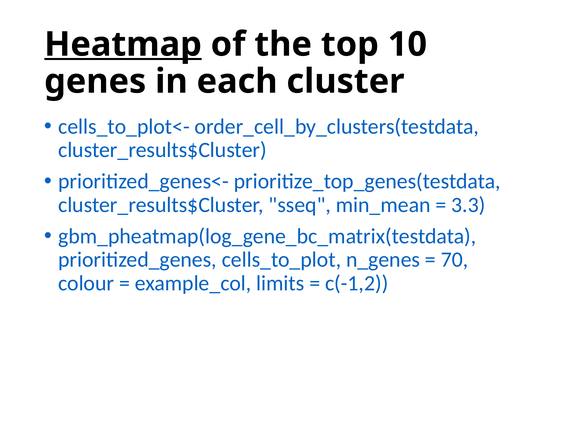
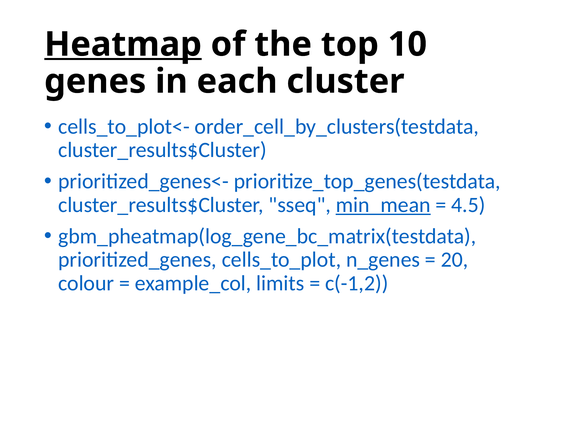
min_mean underline: none -> present (383, 205)
3.3: 3.3 -> 4.5 (468, 205)
70: 70 -> 20 (454, 260)
